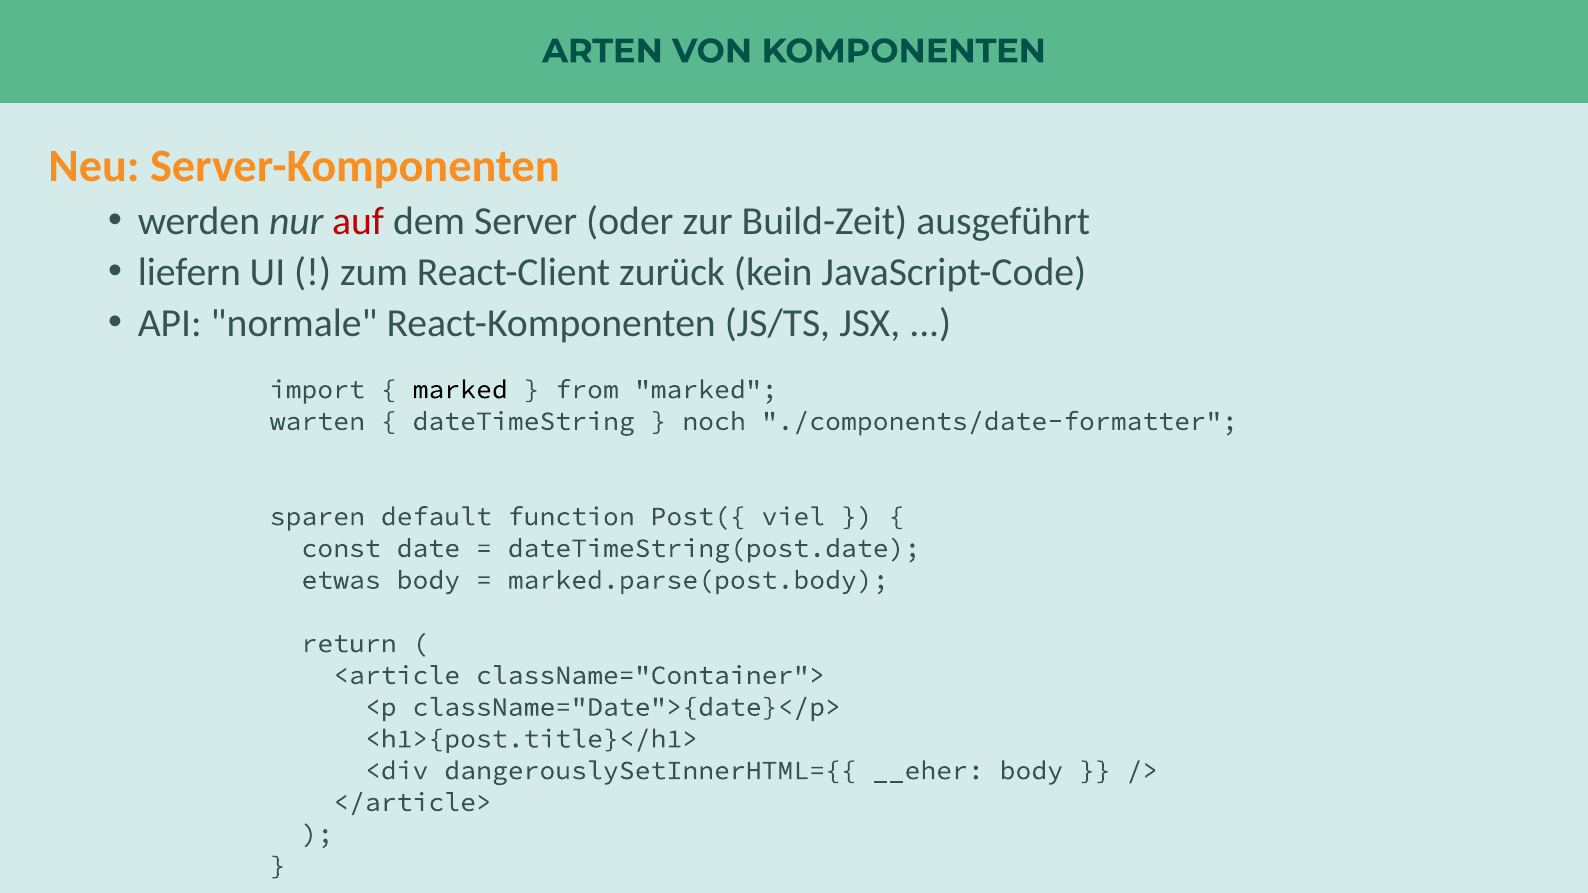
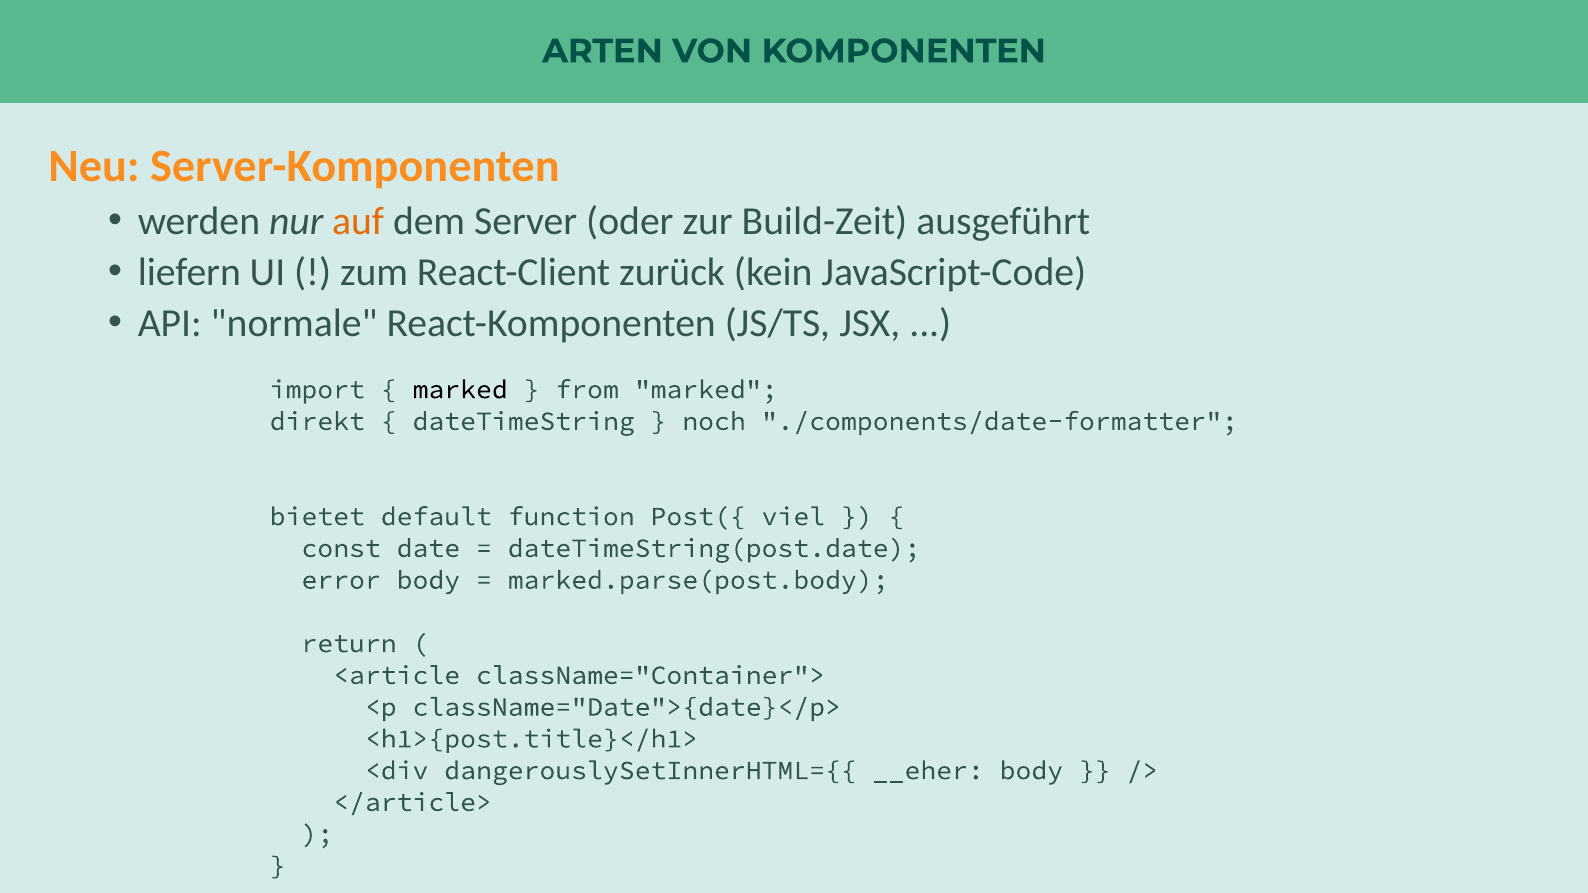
auf colour: red -> orange (358, 221)
warten: warten -> direkt (317, 421)
sparen: sparen -> bietet (317, 517)
etwas: etwas -> error (341, 580)
